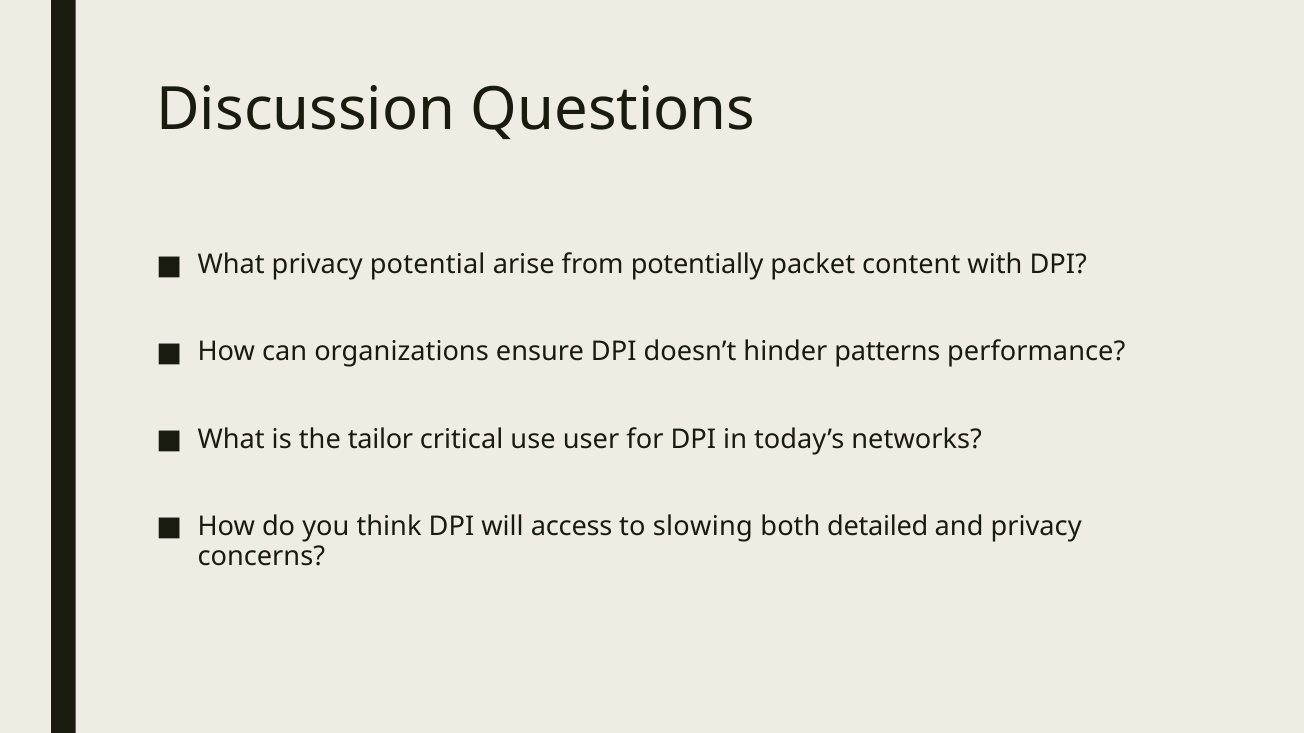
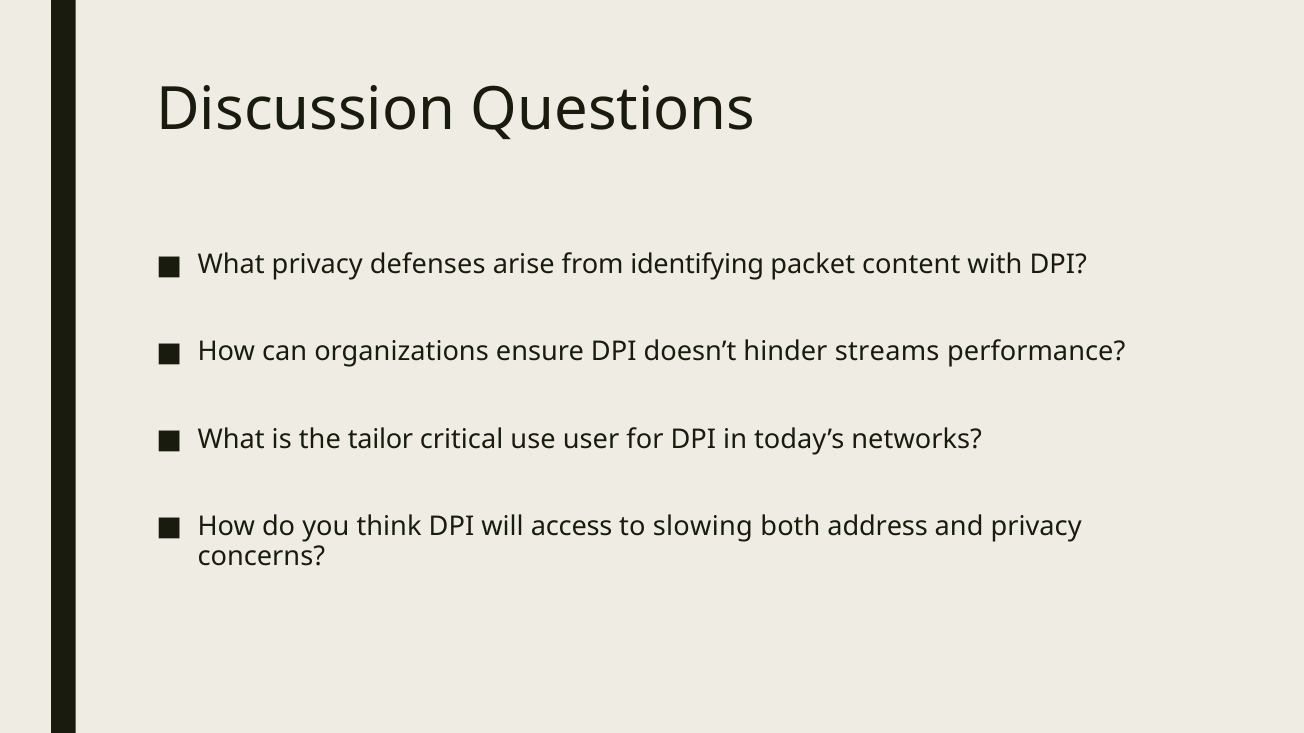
potential: potential -> defenses (428, 265)
potentially: potentially -> identifying (697, 265)
patterns: patterns -> streams (887, 352)
detailed: detailed -> address (878, 527)
